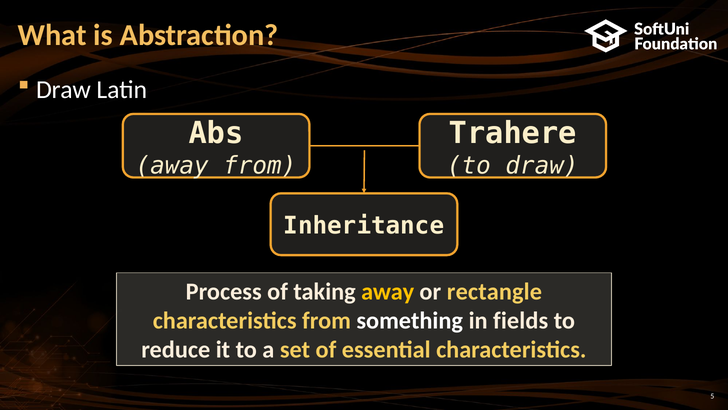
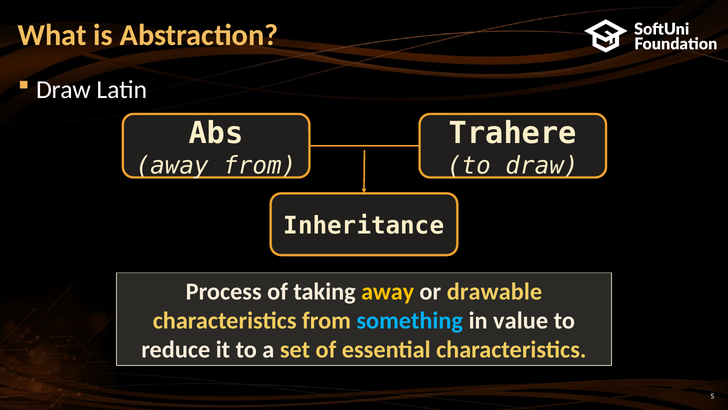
rectangle: rectangle -> drawable (494, 291)
something colour: white -> light blue (410, 320)
fields: fields -> value (521, 320)
